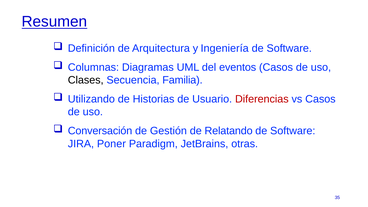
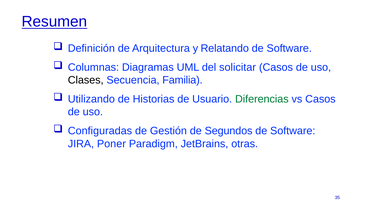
Ingeniería: Ingeniería -> Relatando (225, 48)
eventos: eventos -> solicitar (238, 67)
Diferencias colour: red -> green (262, 99)
Conversación: Conversación -> Configuradas (100, 131)
Relatando: Relatando -> Segundos (229, 131)
